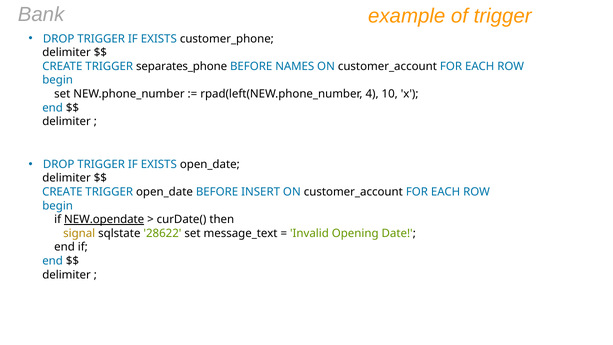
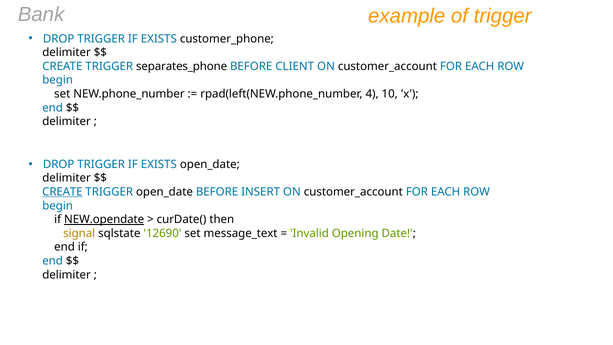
NAMES: NAMES -> CLIENT (295, 66)
CREATE underline: none -> present (62, 192)
28622: 28622 -> 12690 (162, 233)
